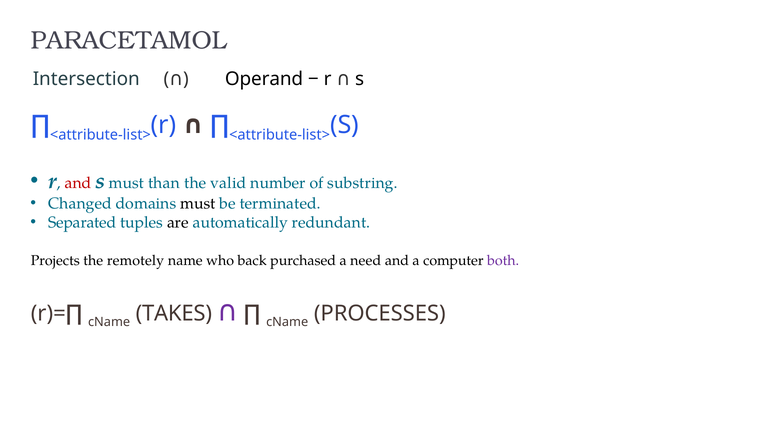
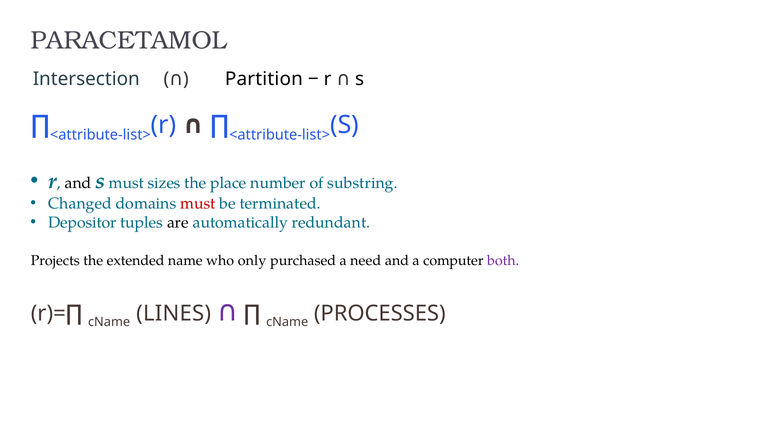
Operand: Operand -> Partition (264, 79)
and colour: red -> black (78, 183)
than: than -> sizes (164, 183)
valid: valid -> place (228, 183)
must colour: black -> red (198, 203)
Separated: Separated -> Depositor (82, 222)
remotely: remotely -> extended (136, 260)
back: back -> only (252, 260)
TAKES: TAKES -> LINES (174, 313)
